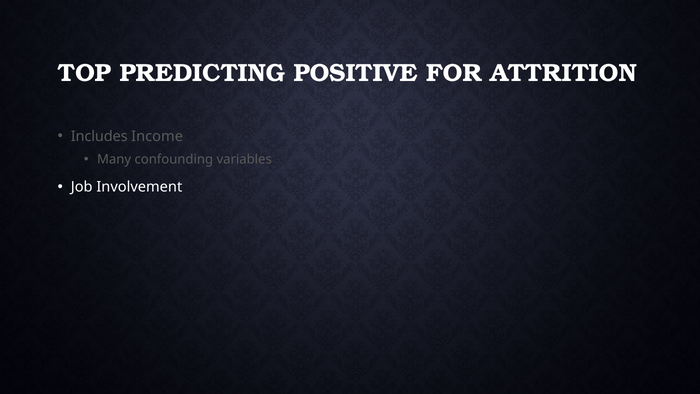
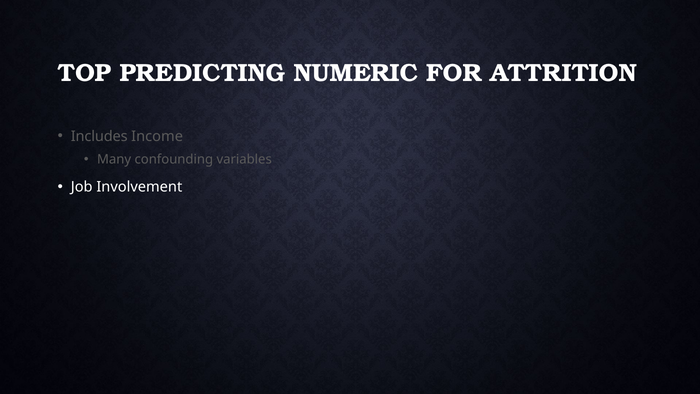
POSITIVE: POSITIVE -> NUMERIC (356, 73)
